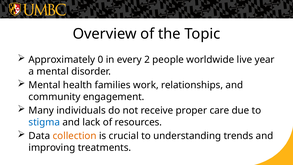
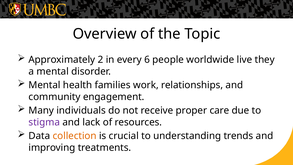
0: 0 -> 2 (100, 60)
2: 2 -> 6 (147, 60)
year: year -> they (265, 60)
stigma colour: blue -> purple (44, 122)
